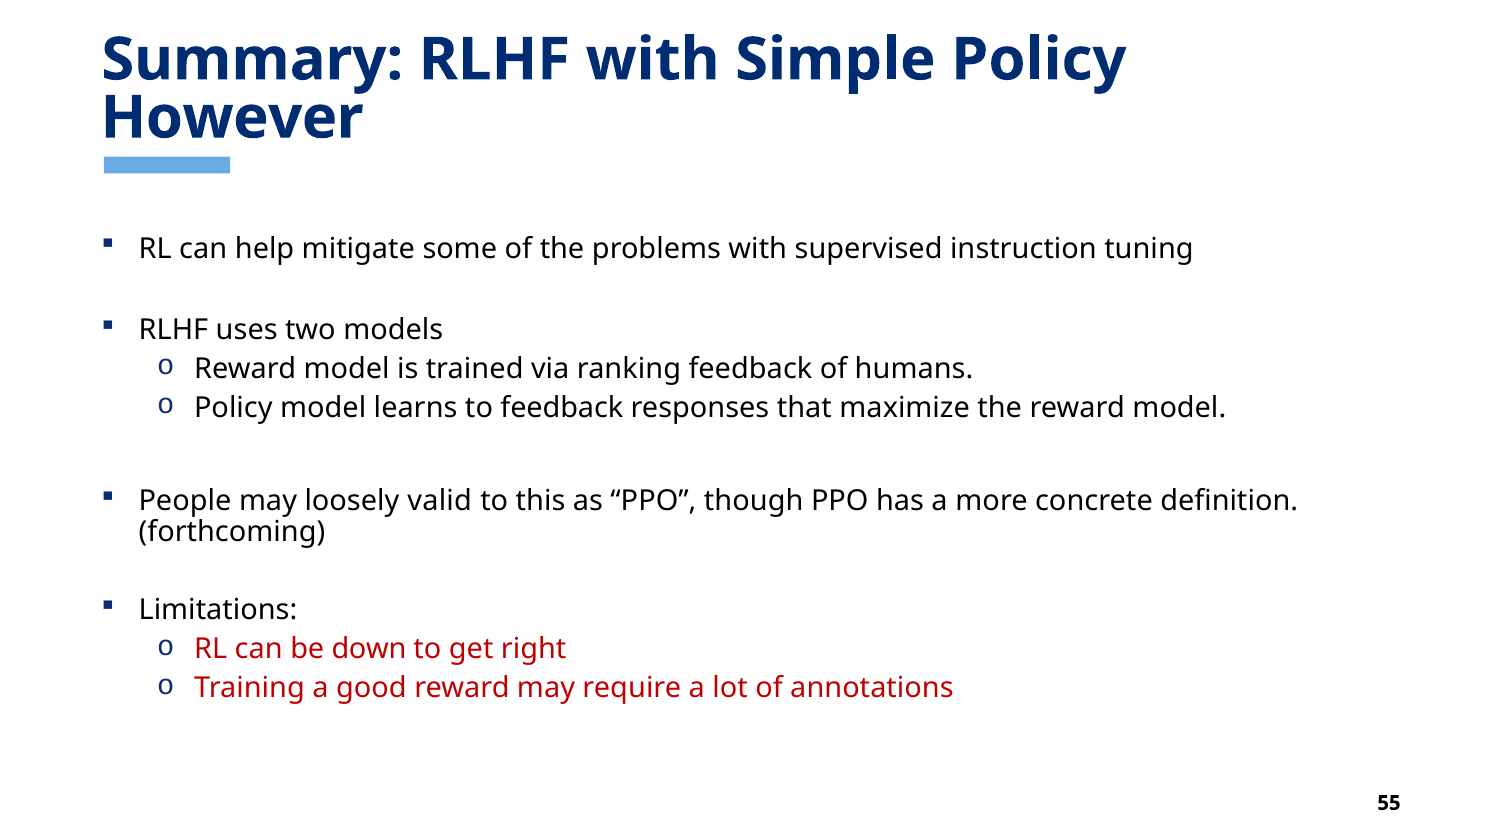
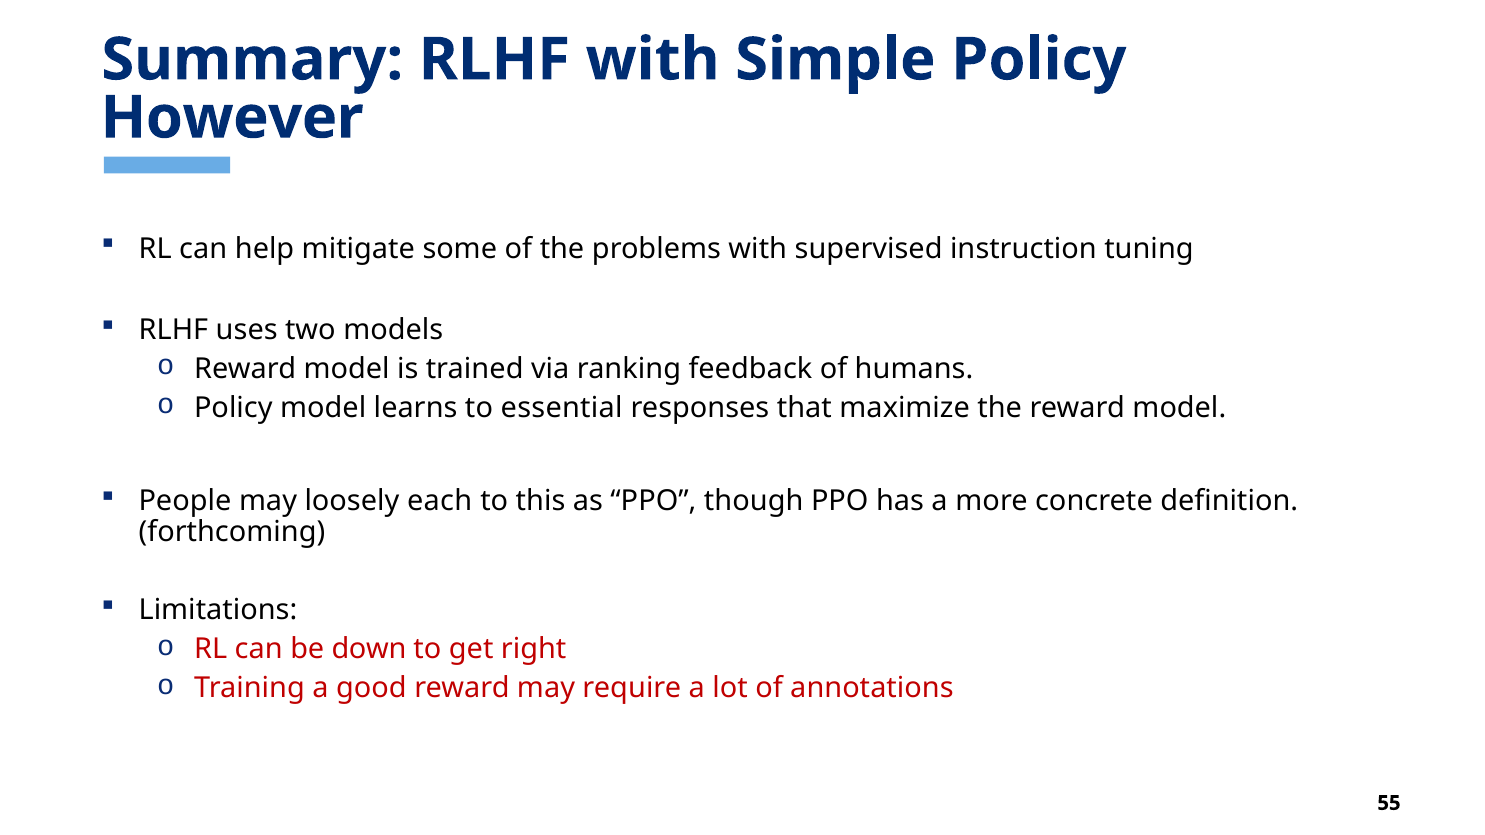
to feedback: feedback -> essential (562, 408)
valid: valid -> each (440, 501)
